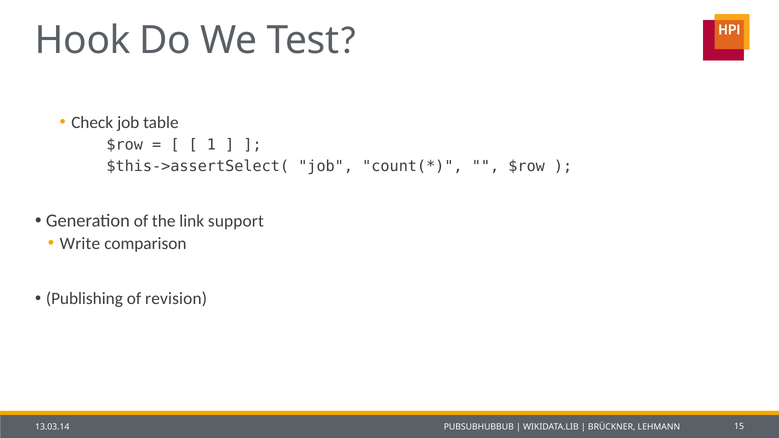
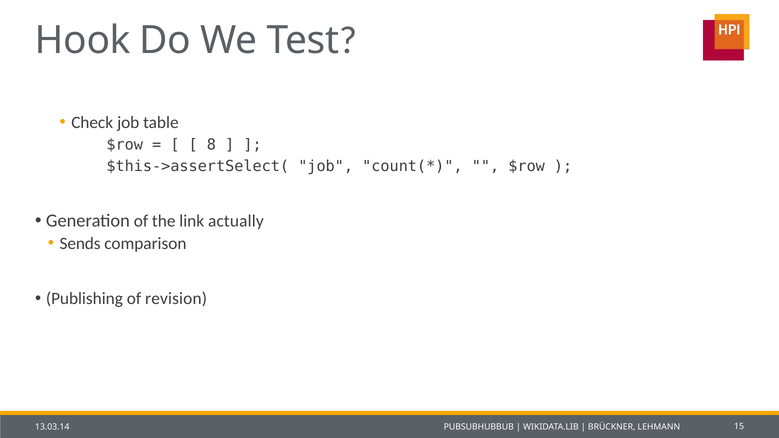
1: 1 -> 8 (211, 145)
support: support -> actually (236, 221)
Write: Write -> Sends (80, 243)
